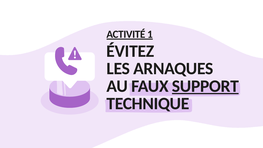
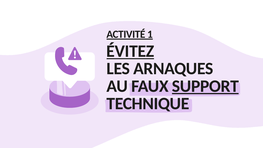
ÉVITEZ underline: none -> present (130, 51)
